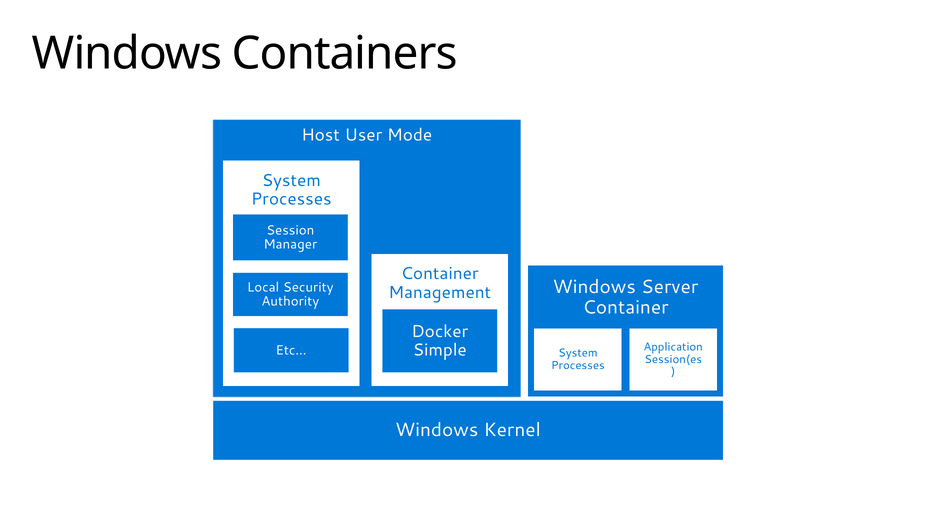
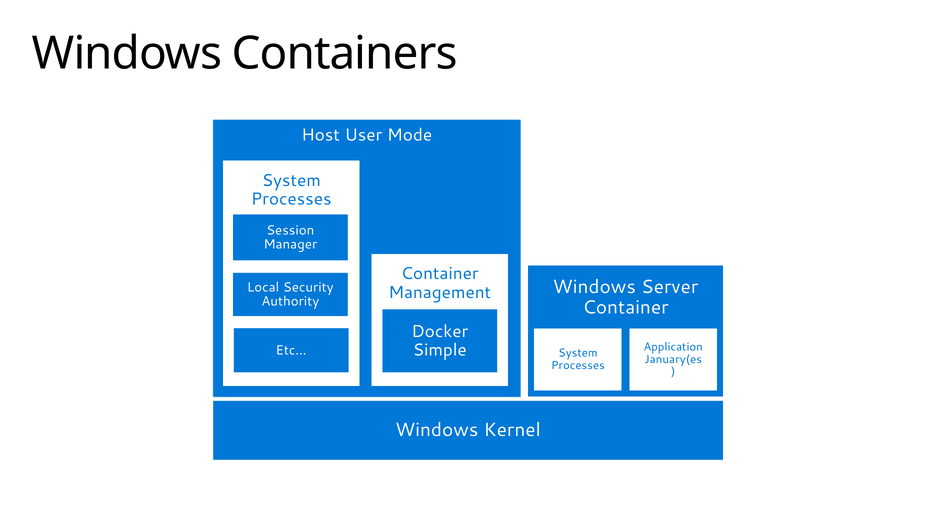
Session(es: Session(es -> January(es (673, 360)
